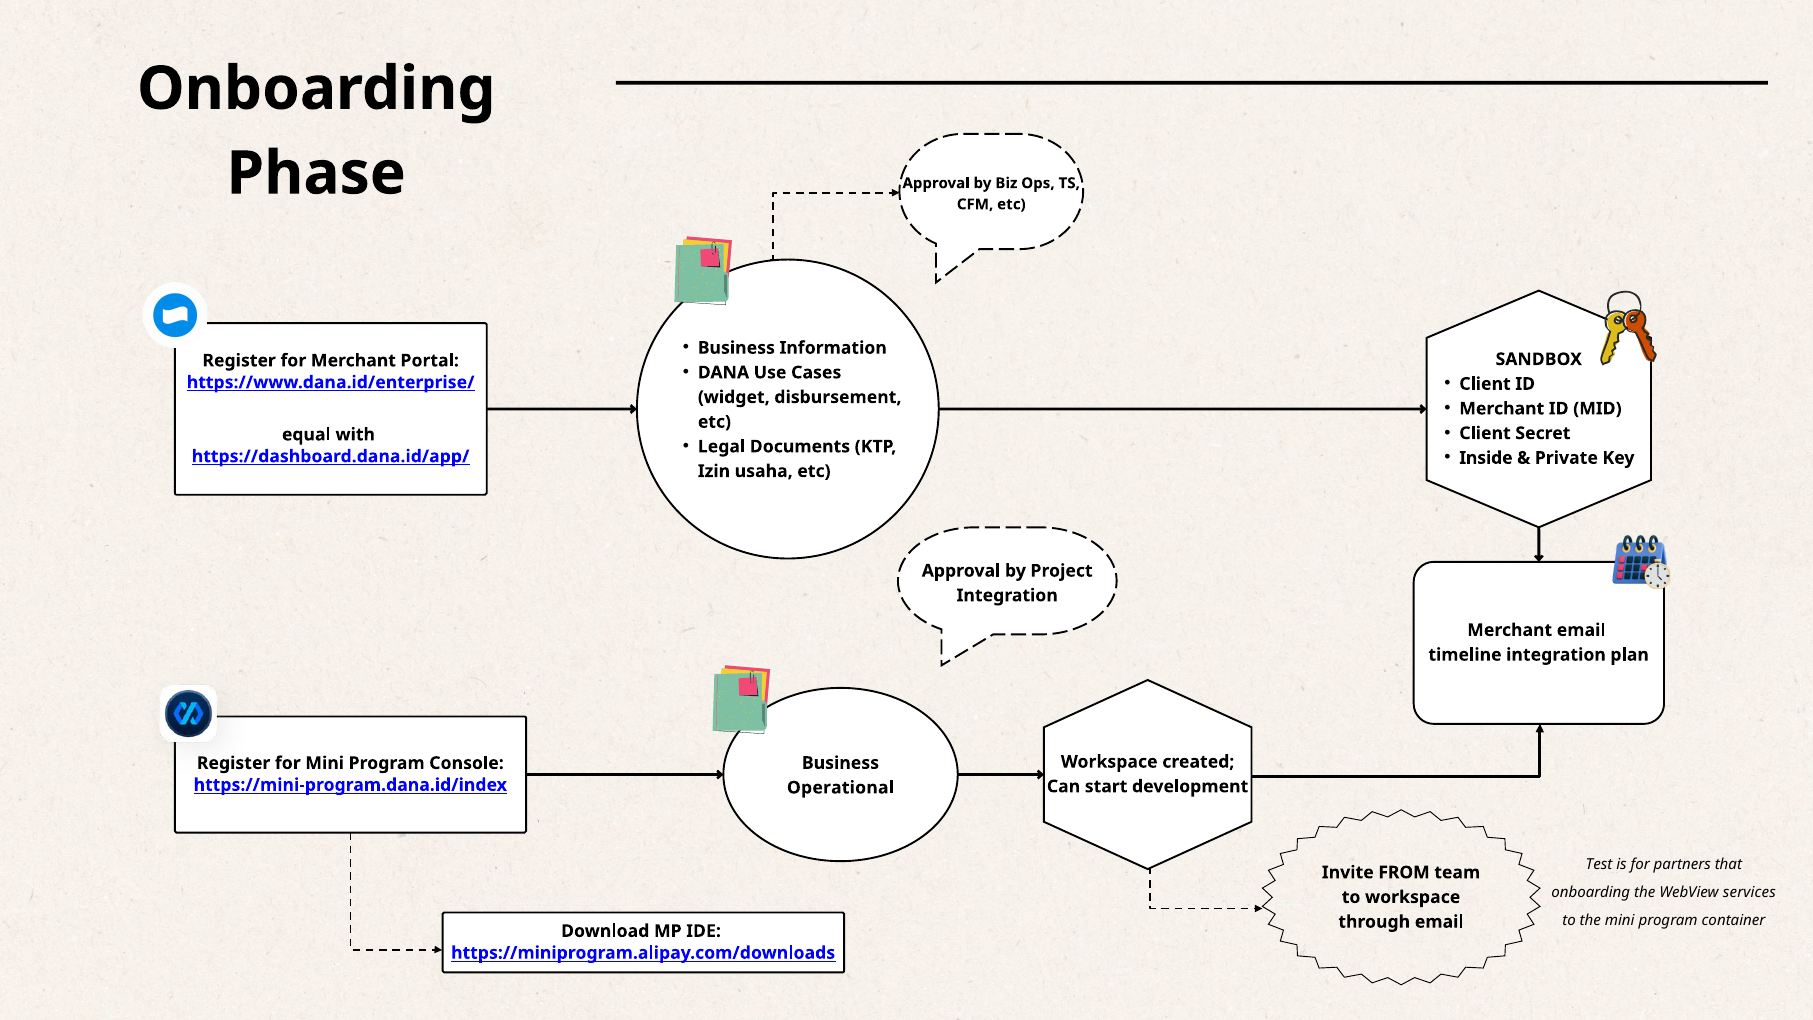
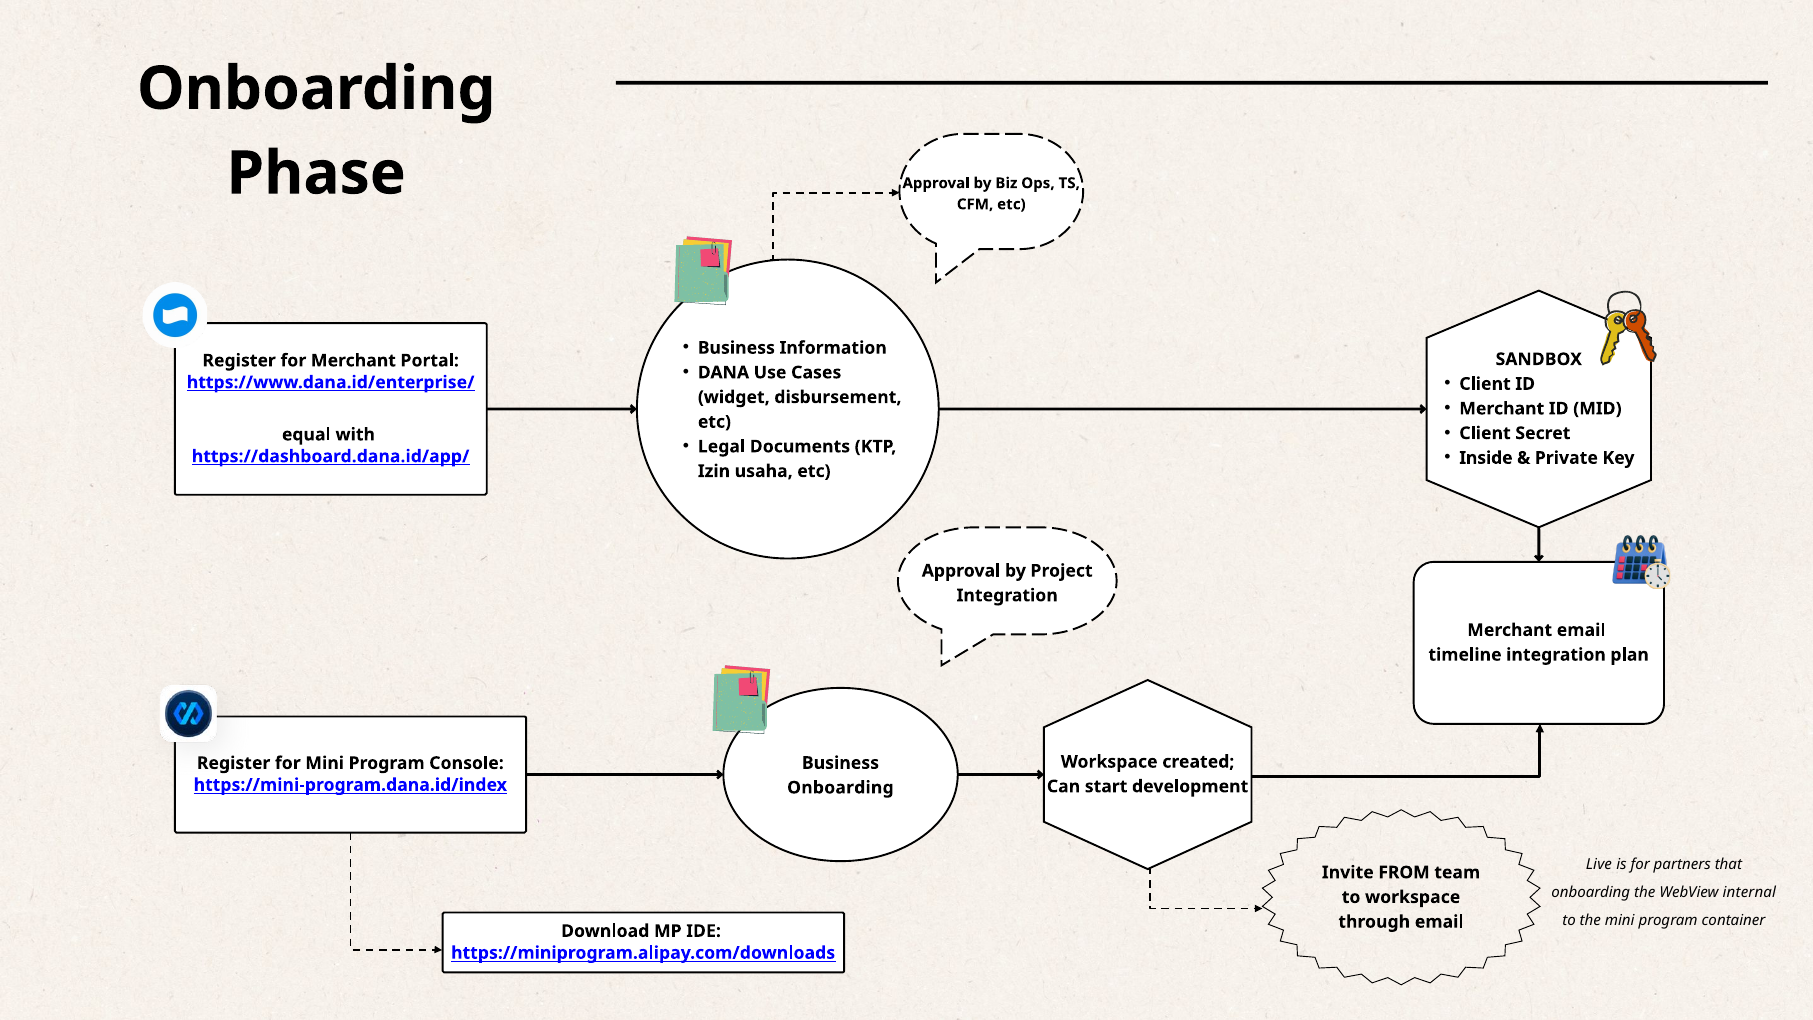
Operational: Operational -> Onboarding (840, 788)
Test: Test -> Live (1599, 864)
services: services -> internal (1749, 892)
